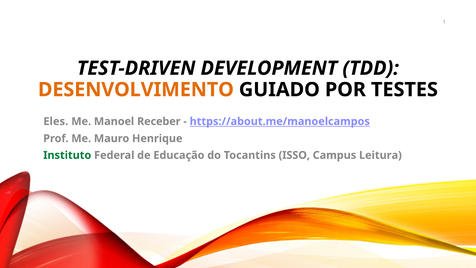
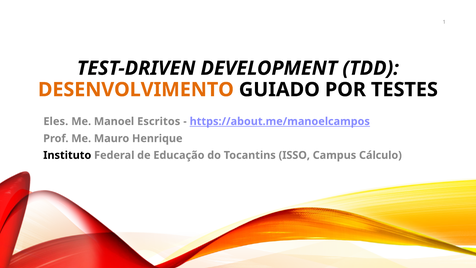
Receber: Receber -> Escritos (159, 121)
Instituto colour: green -> black (67, 155)
Leitura: Leitura -> Cálculo (380, 155)
